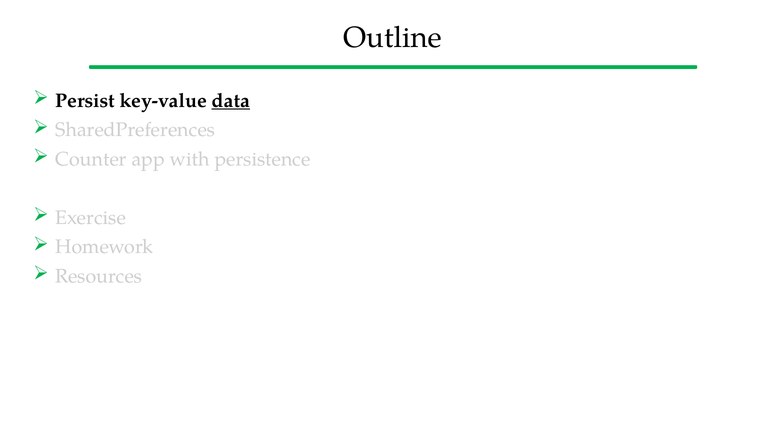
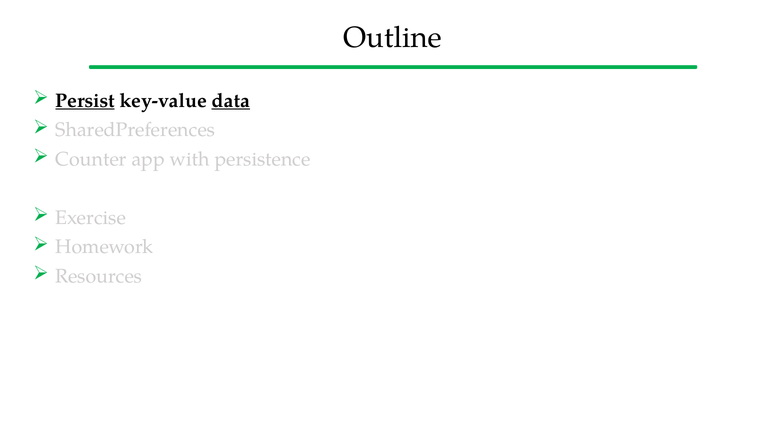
Persist underline: none -> present (85, 101)
